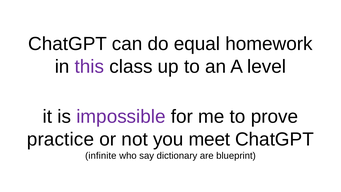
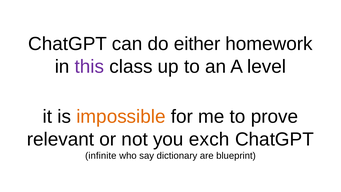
equal: equal -> either (197, 44)
impossible colour: purple -> orange (121, 117)
practice: practice -> relevant (61, 139)
meet: meet -> exch (209, 139)
